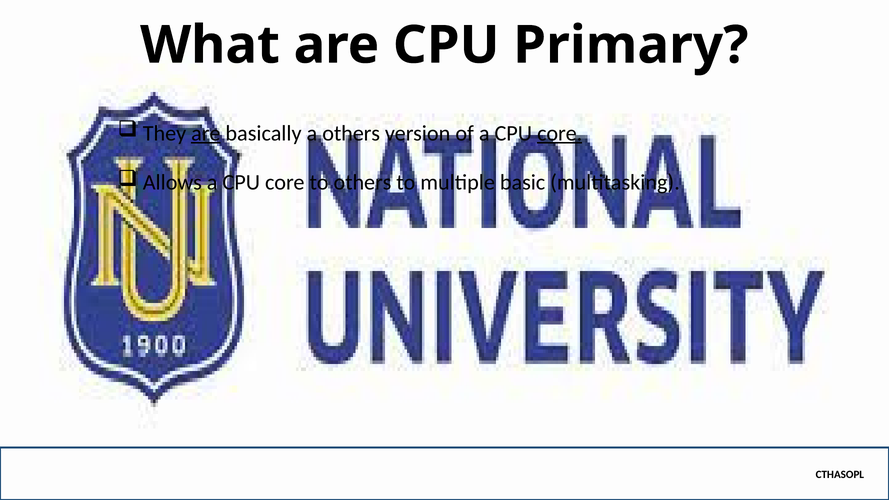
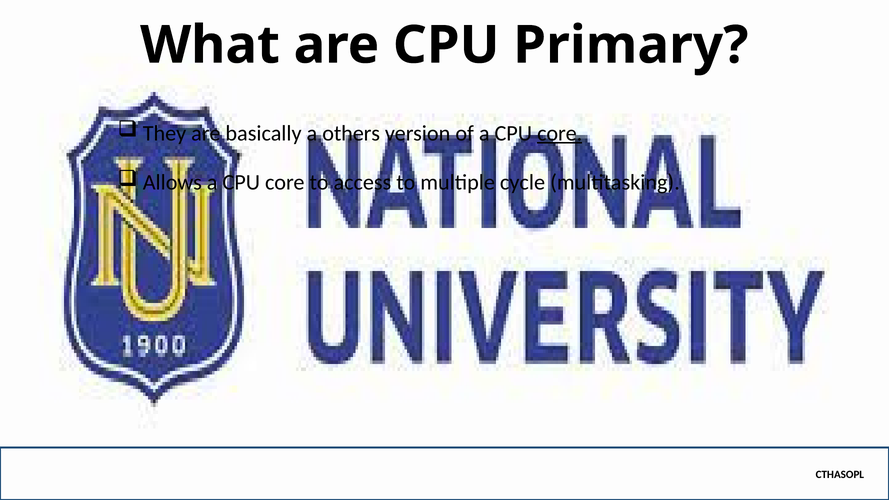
are underline: present -> none (206, 133)
to others: others -> access (362, 183)
basic: basic -> cycle (523, 183)
